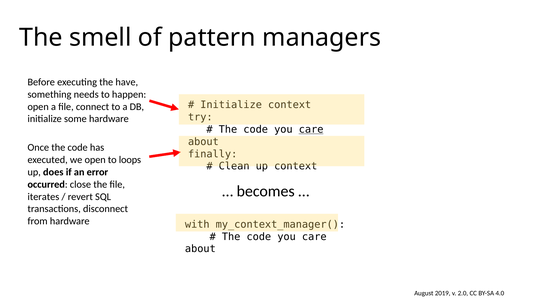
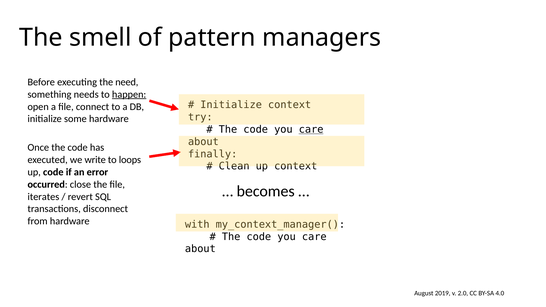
have: have -> need (127, 82)
happen underline: none -> present (129, 94)
we open: open -> write (95, 160)
up does: does -> code (53, 172)
